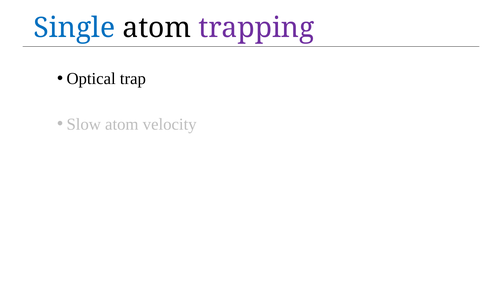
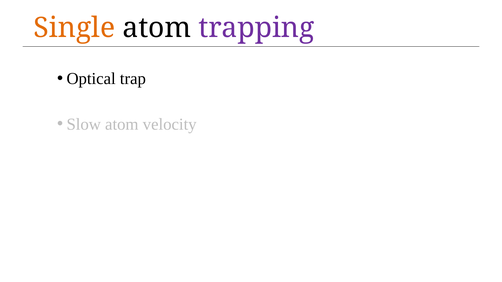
Single colour: blue -> orange (74, 28)
